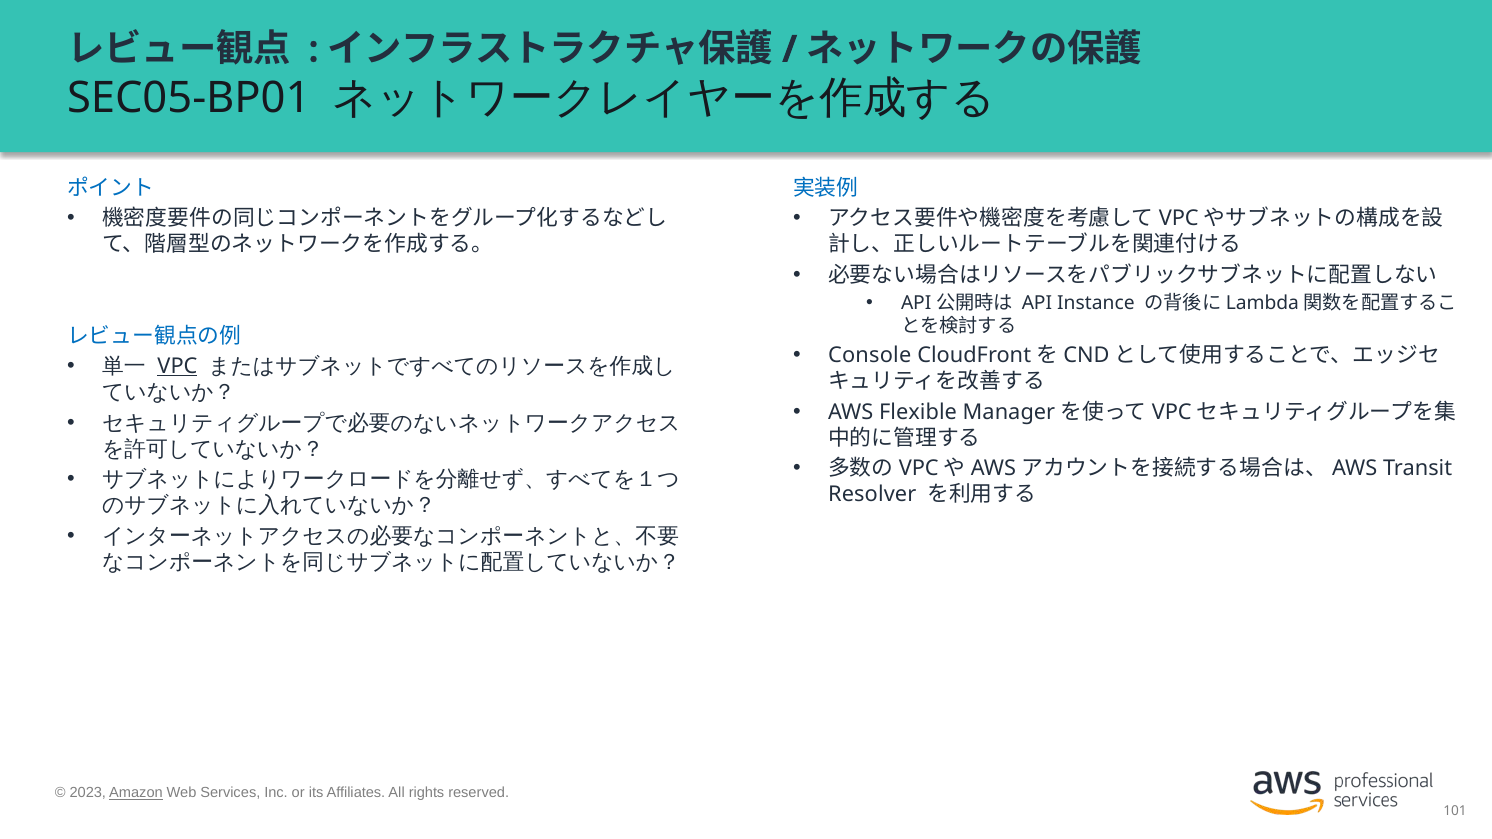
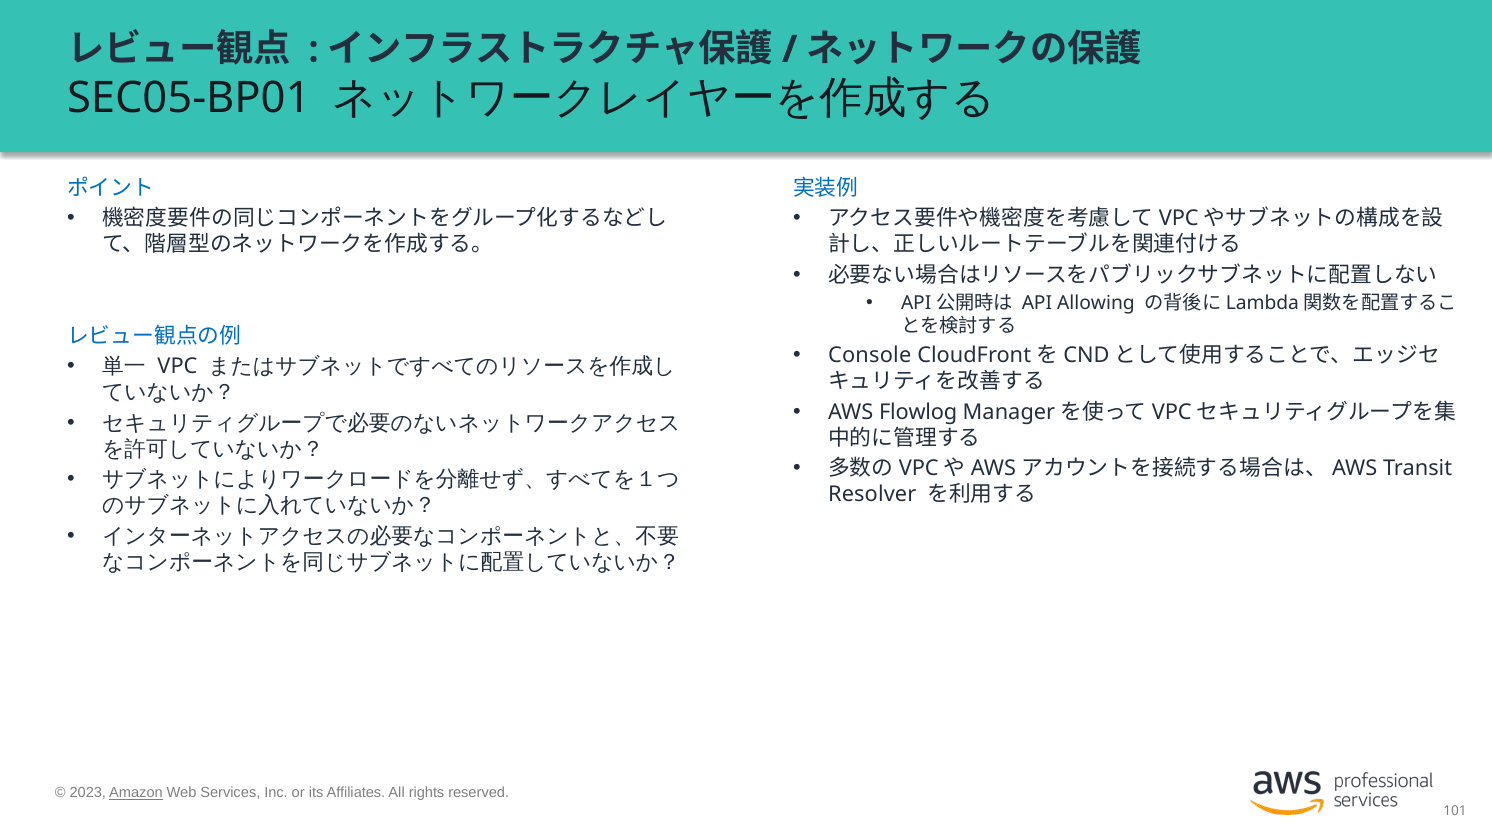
Instance: Instance -> Allowing (1096, 303)
VPC underline: present -> none (177, 367)
Flexible: Flexible -> Flowlog (918, 412)
